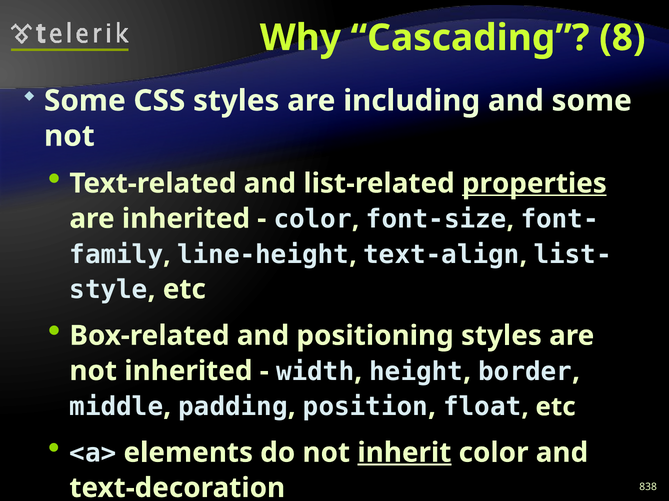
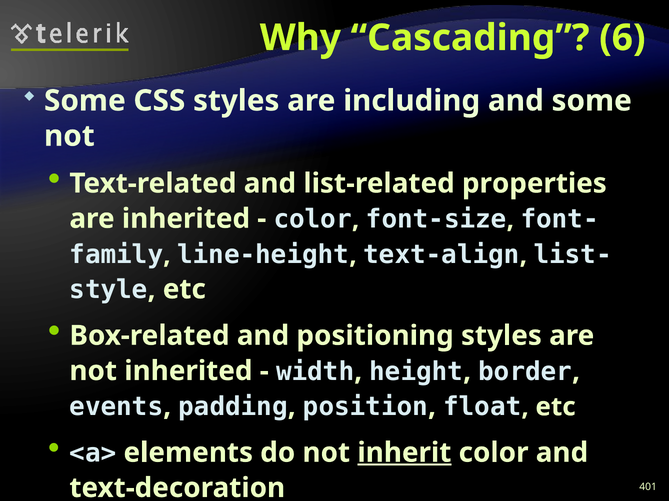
8: 8 -> 6 (622, 38)
properties underline: present -> none (534, 184)
middle: middle -> events (116, 407)
838: 838 -> 401 (648, 488)
